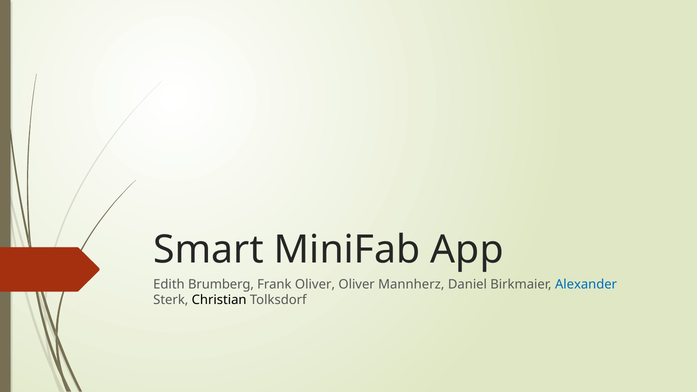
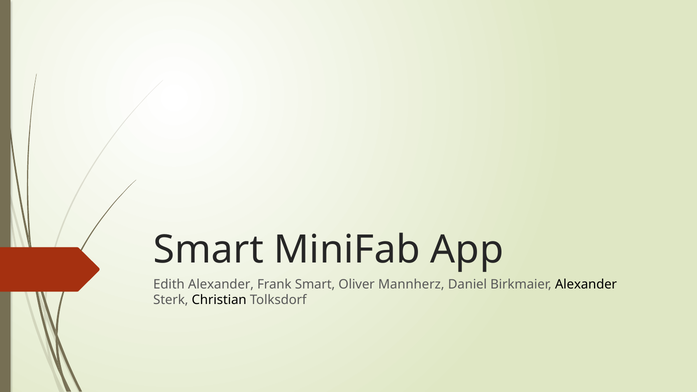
Edith Brumberg: Brumberg -> Alexander (221, 284)
Frank Oliver: Oliver -> Smart (315, 284)
Alexander colour: blue -> black (586, 284)
